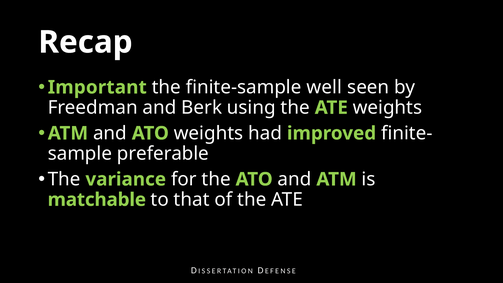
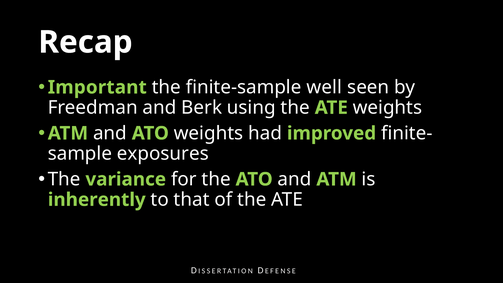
preferable: preferable -> exposures (163, 154)
matchable: matchable -> inherently (97, 200)
